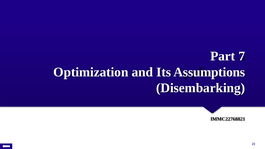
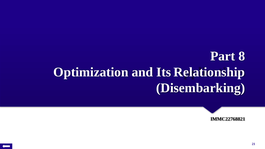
7: 7 -> 8 (242, 56)
Assumptions: Assumptions -> Relationship (209, 72)
